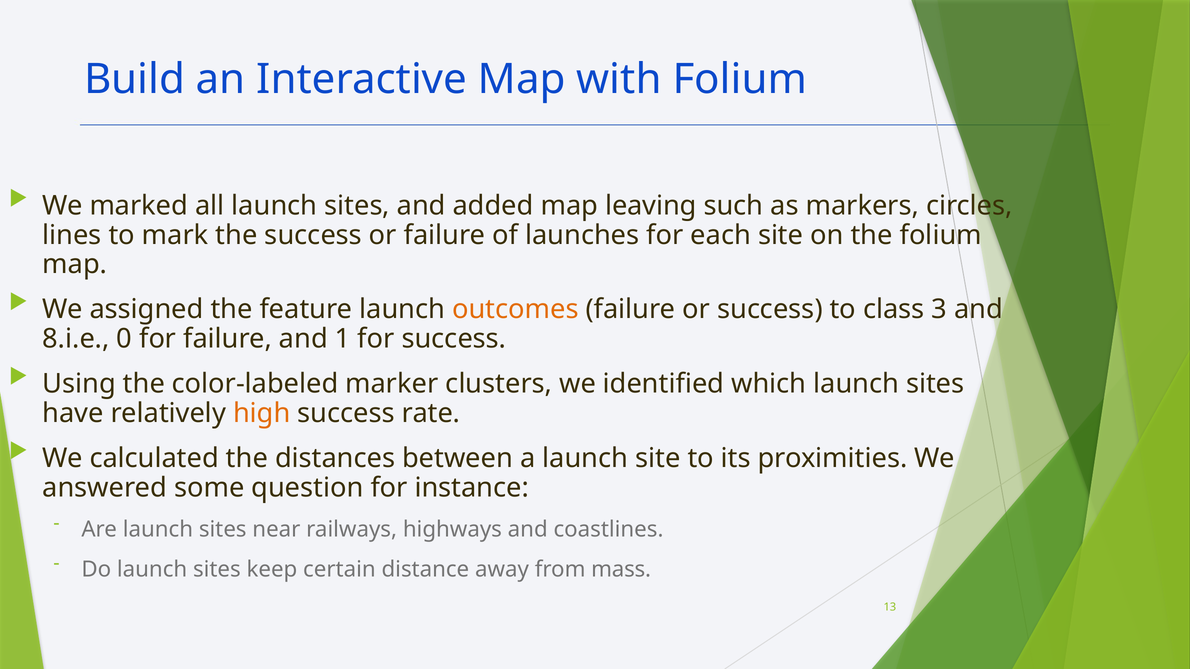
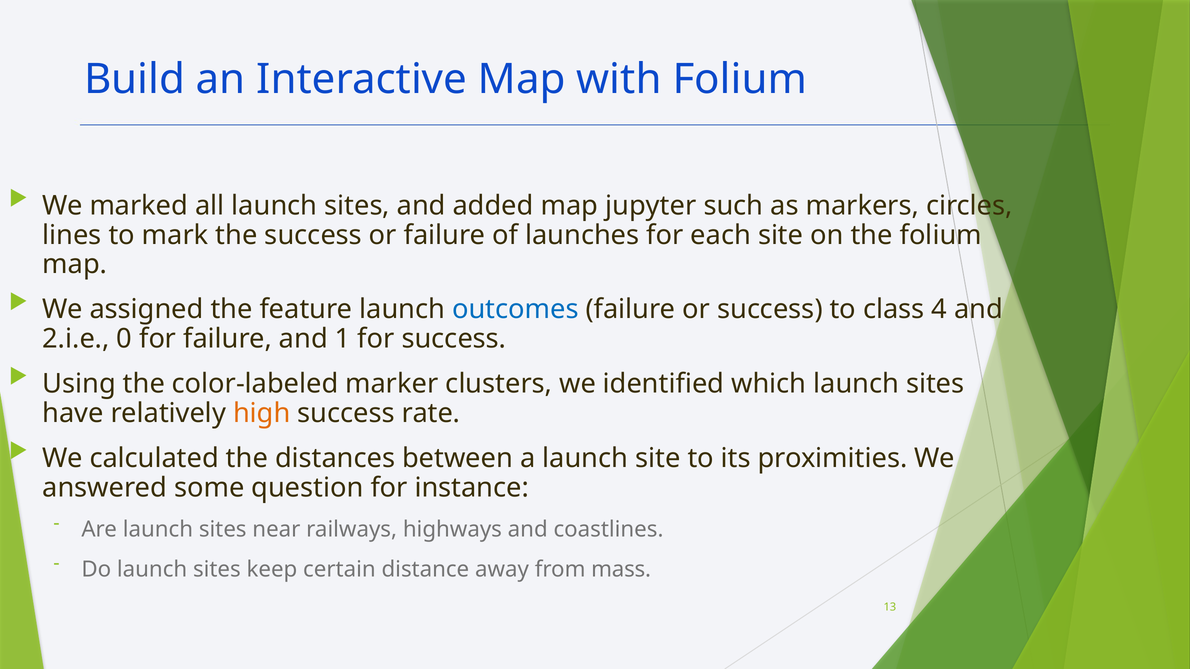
leaving: leaving -> jupyter (651, 206)
outcomes colour: orange -> blue (515, 310)
3: 3 -> 4 (939, 310)
8.i.e: 8.i.e -> 2.i.e (76, 339)
